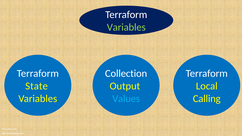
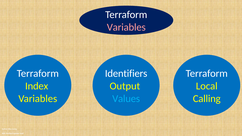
Variables colour: light green -> pink (126, 27)
Collection: Collection -> Identifiers (126, 73)
State: State -> Index (37, 86)
